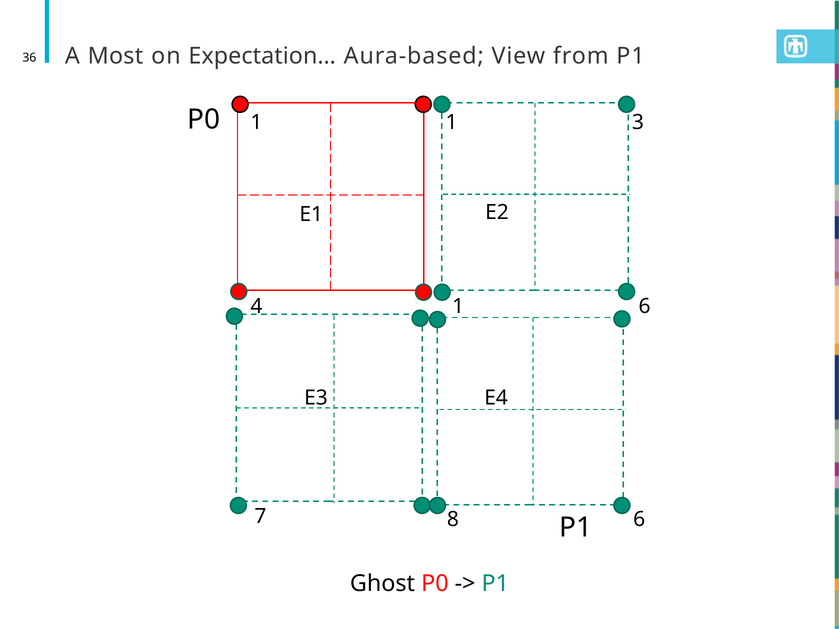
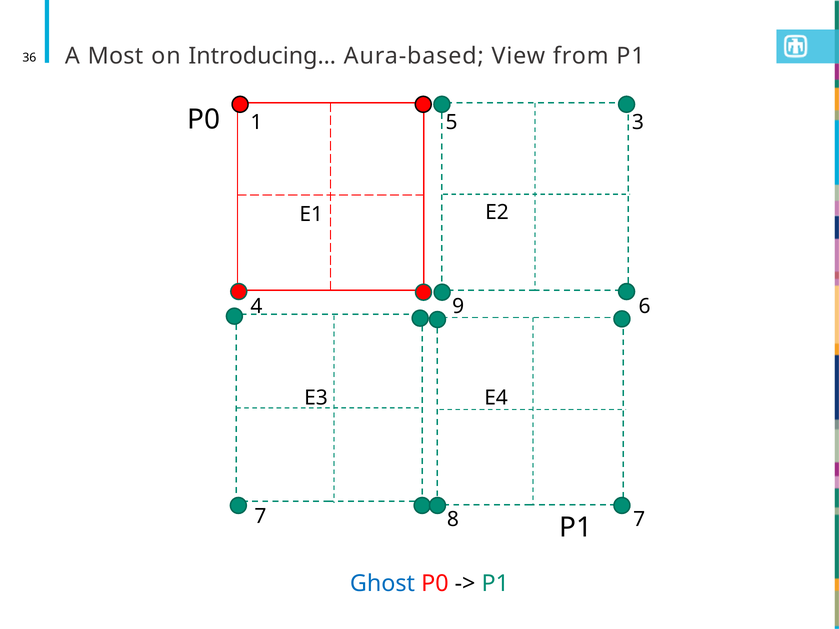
Expectation…: Expectation… -> Introducing… (262, 56)
1 1: 1 -> 5 (452, 122)
4 1: 1 -> 9 (458, 307)
8 6: 6 -> 7 (639, 519)
Ghost colour: black -> blue (383, 584)
